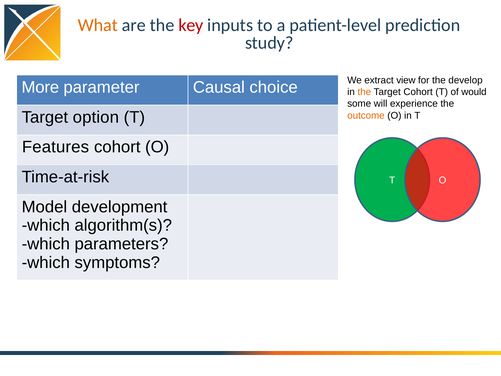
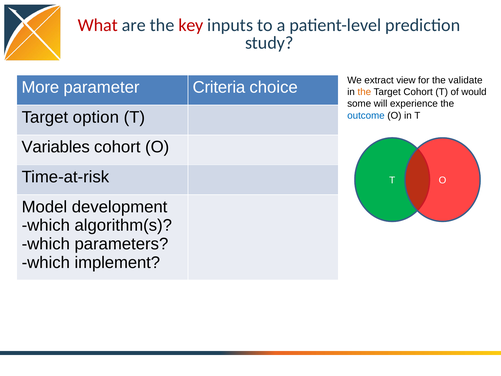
What colour: orange -> red (98, 25)
develop: develop -> validate (465, 80)
Causal: Causal -> Criteria (219, 87)
outcome colour: orange -> blue (366, 115)
Features: Features -> Variables (56, 147)
symptoms: symptoms -> implement (117, 263)
